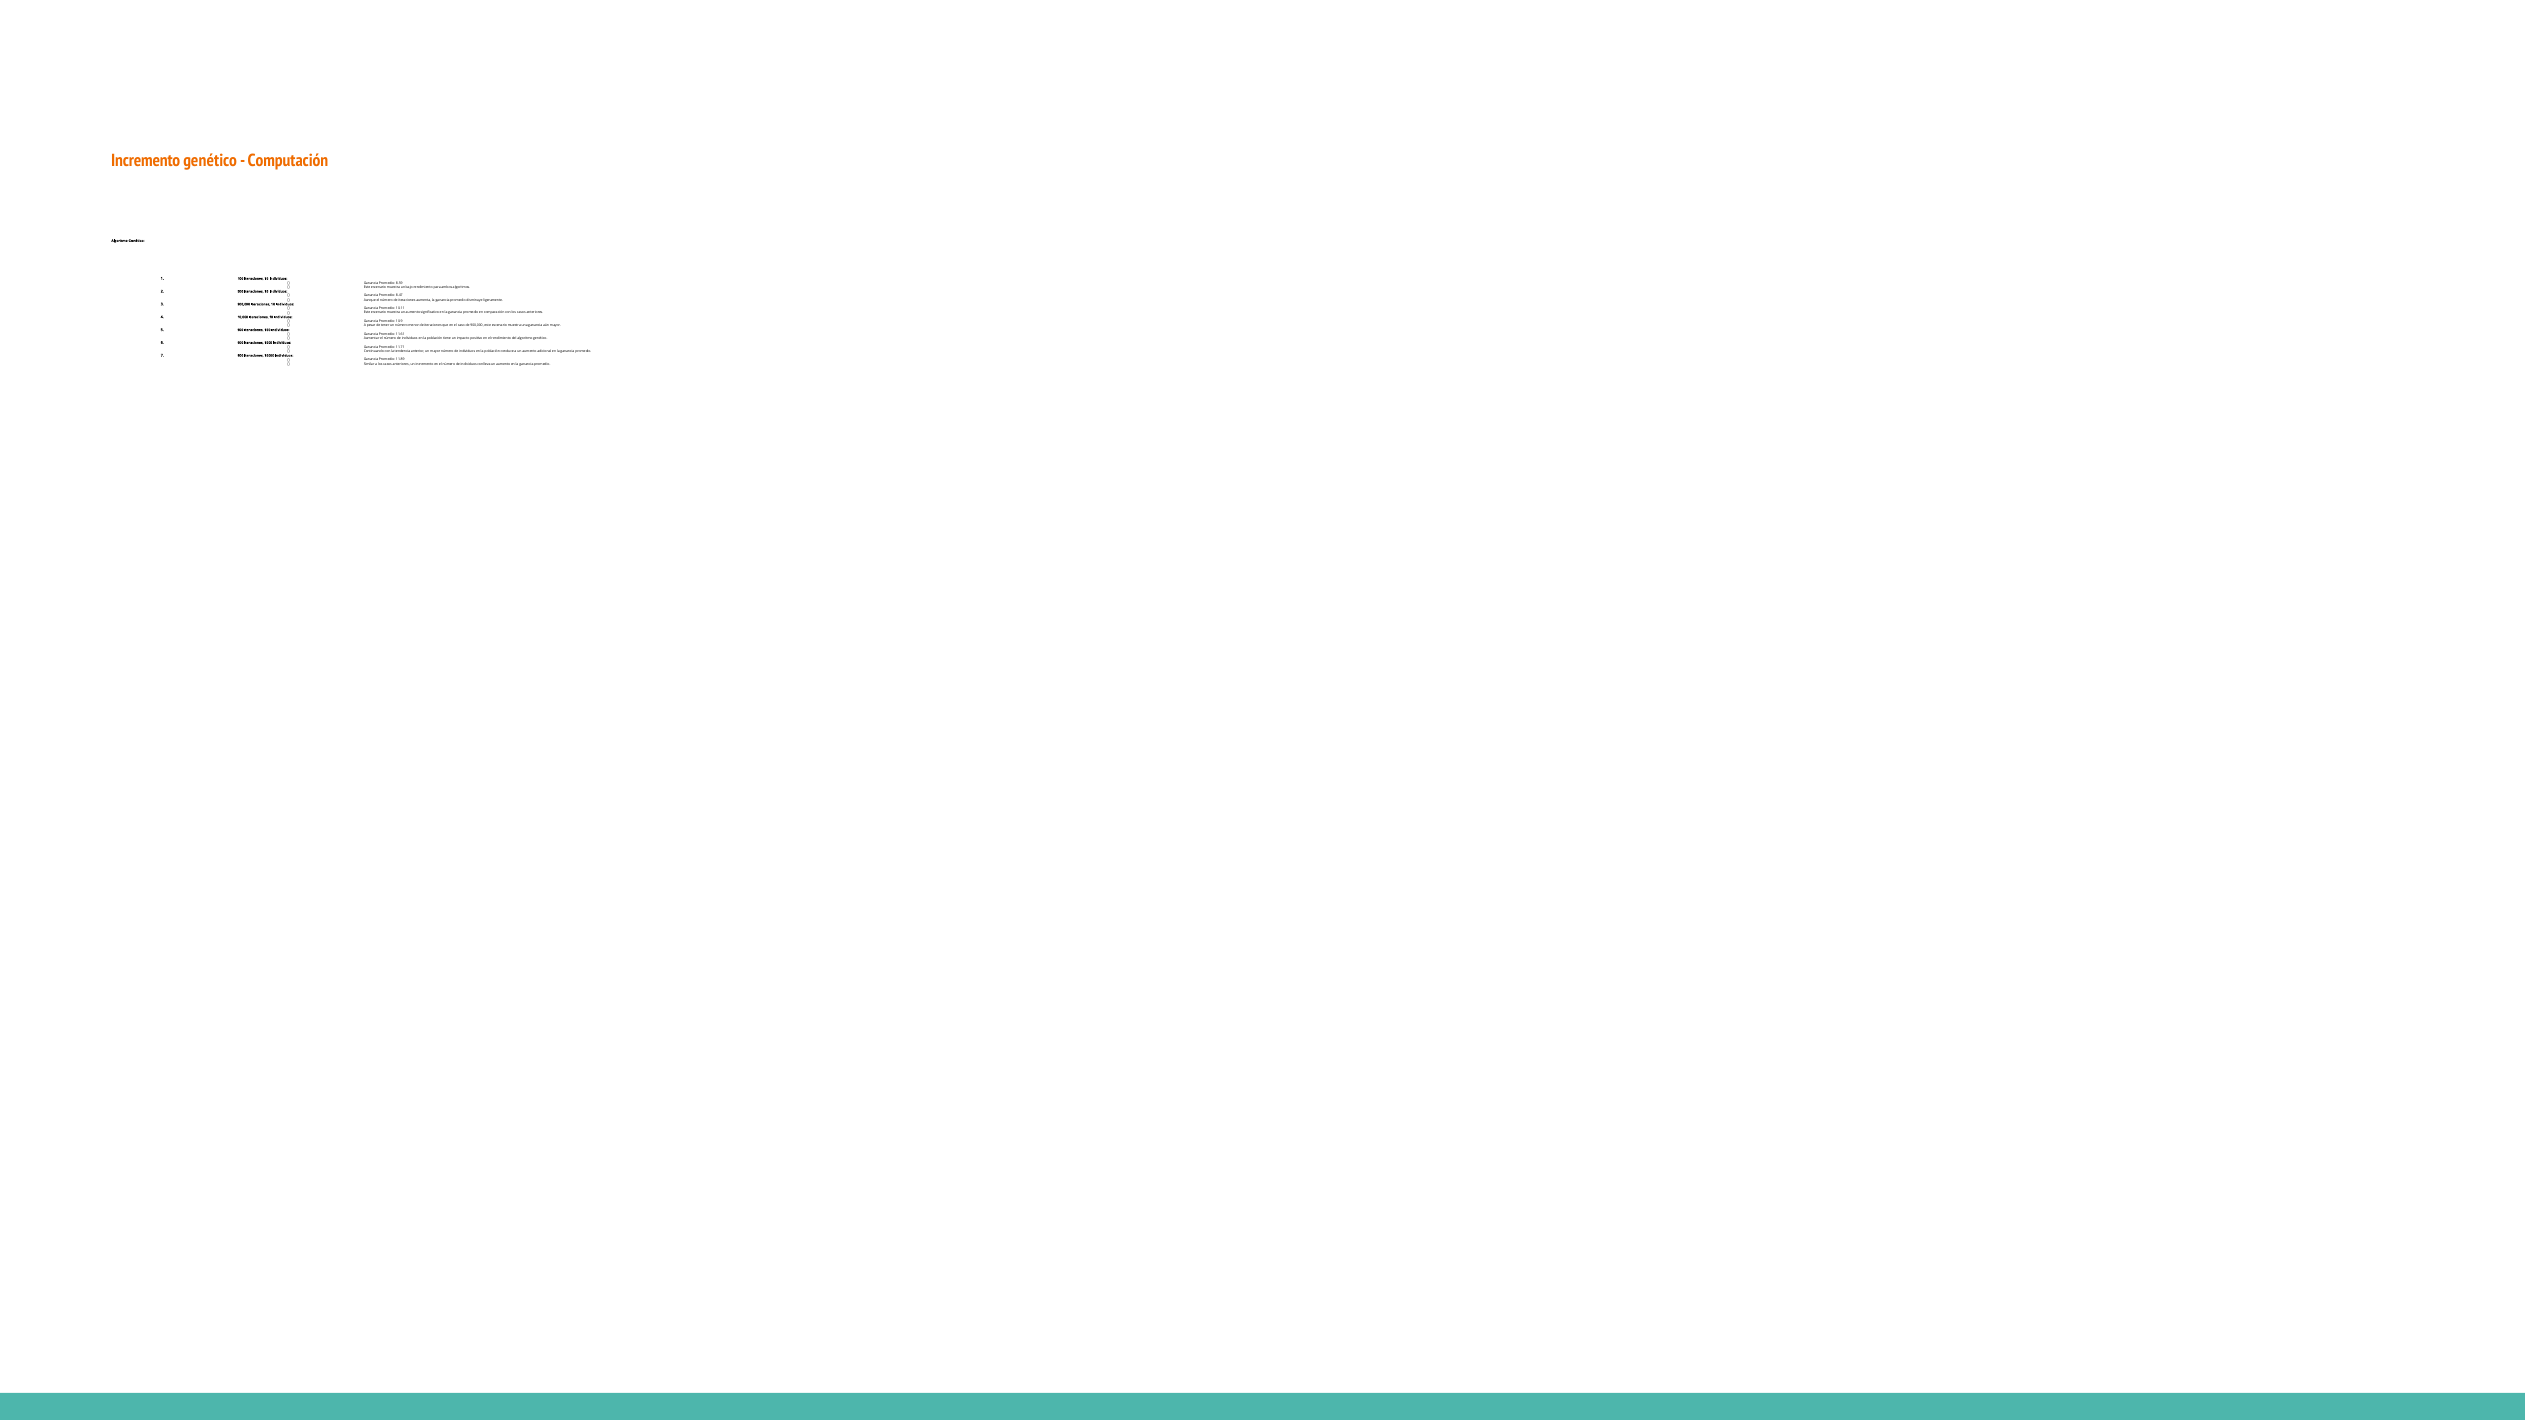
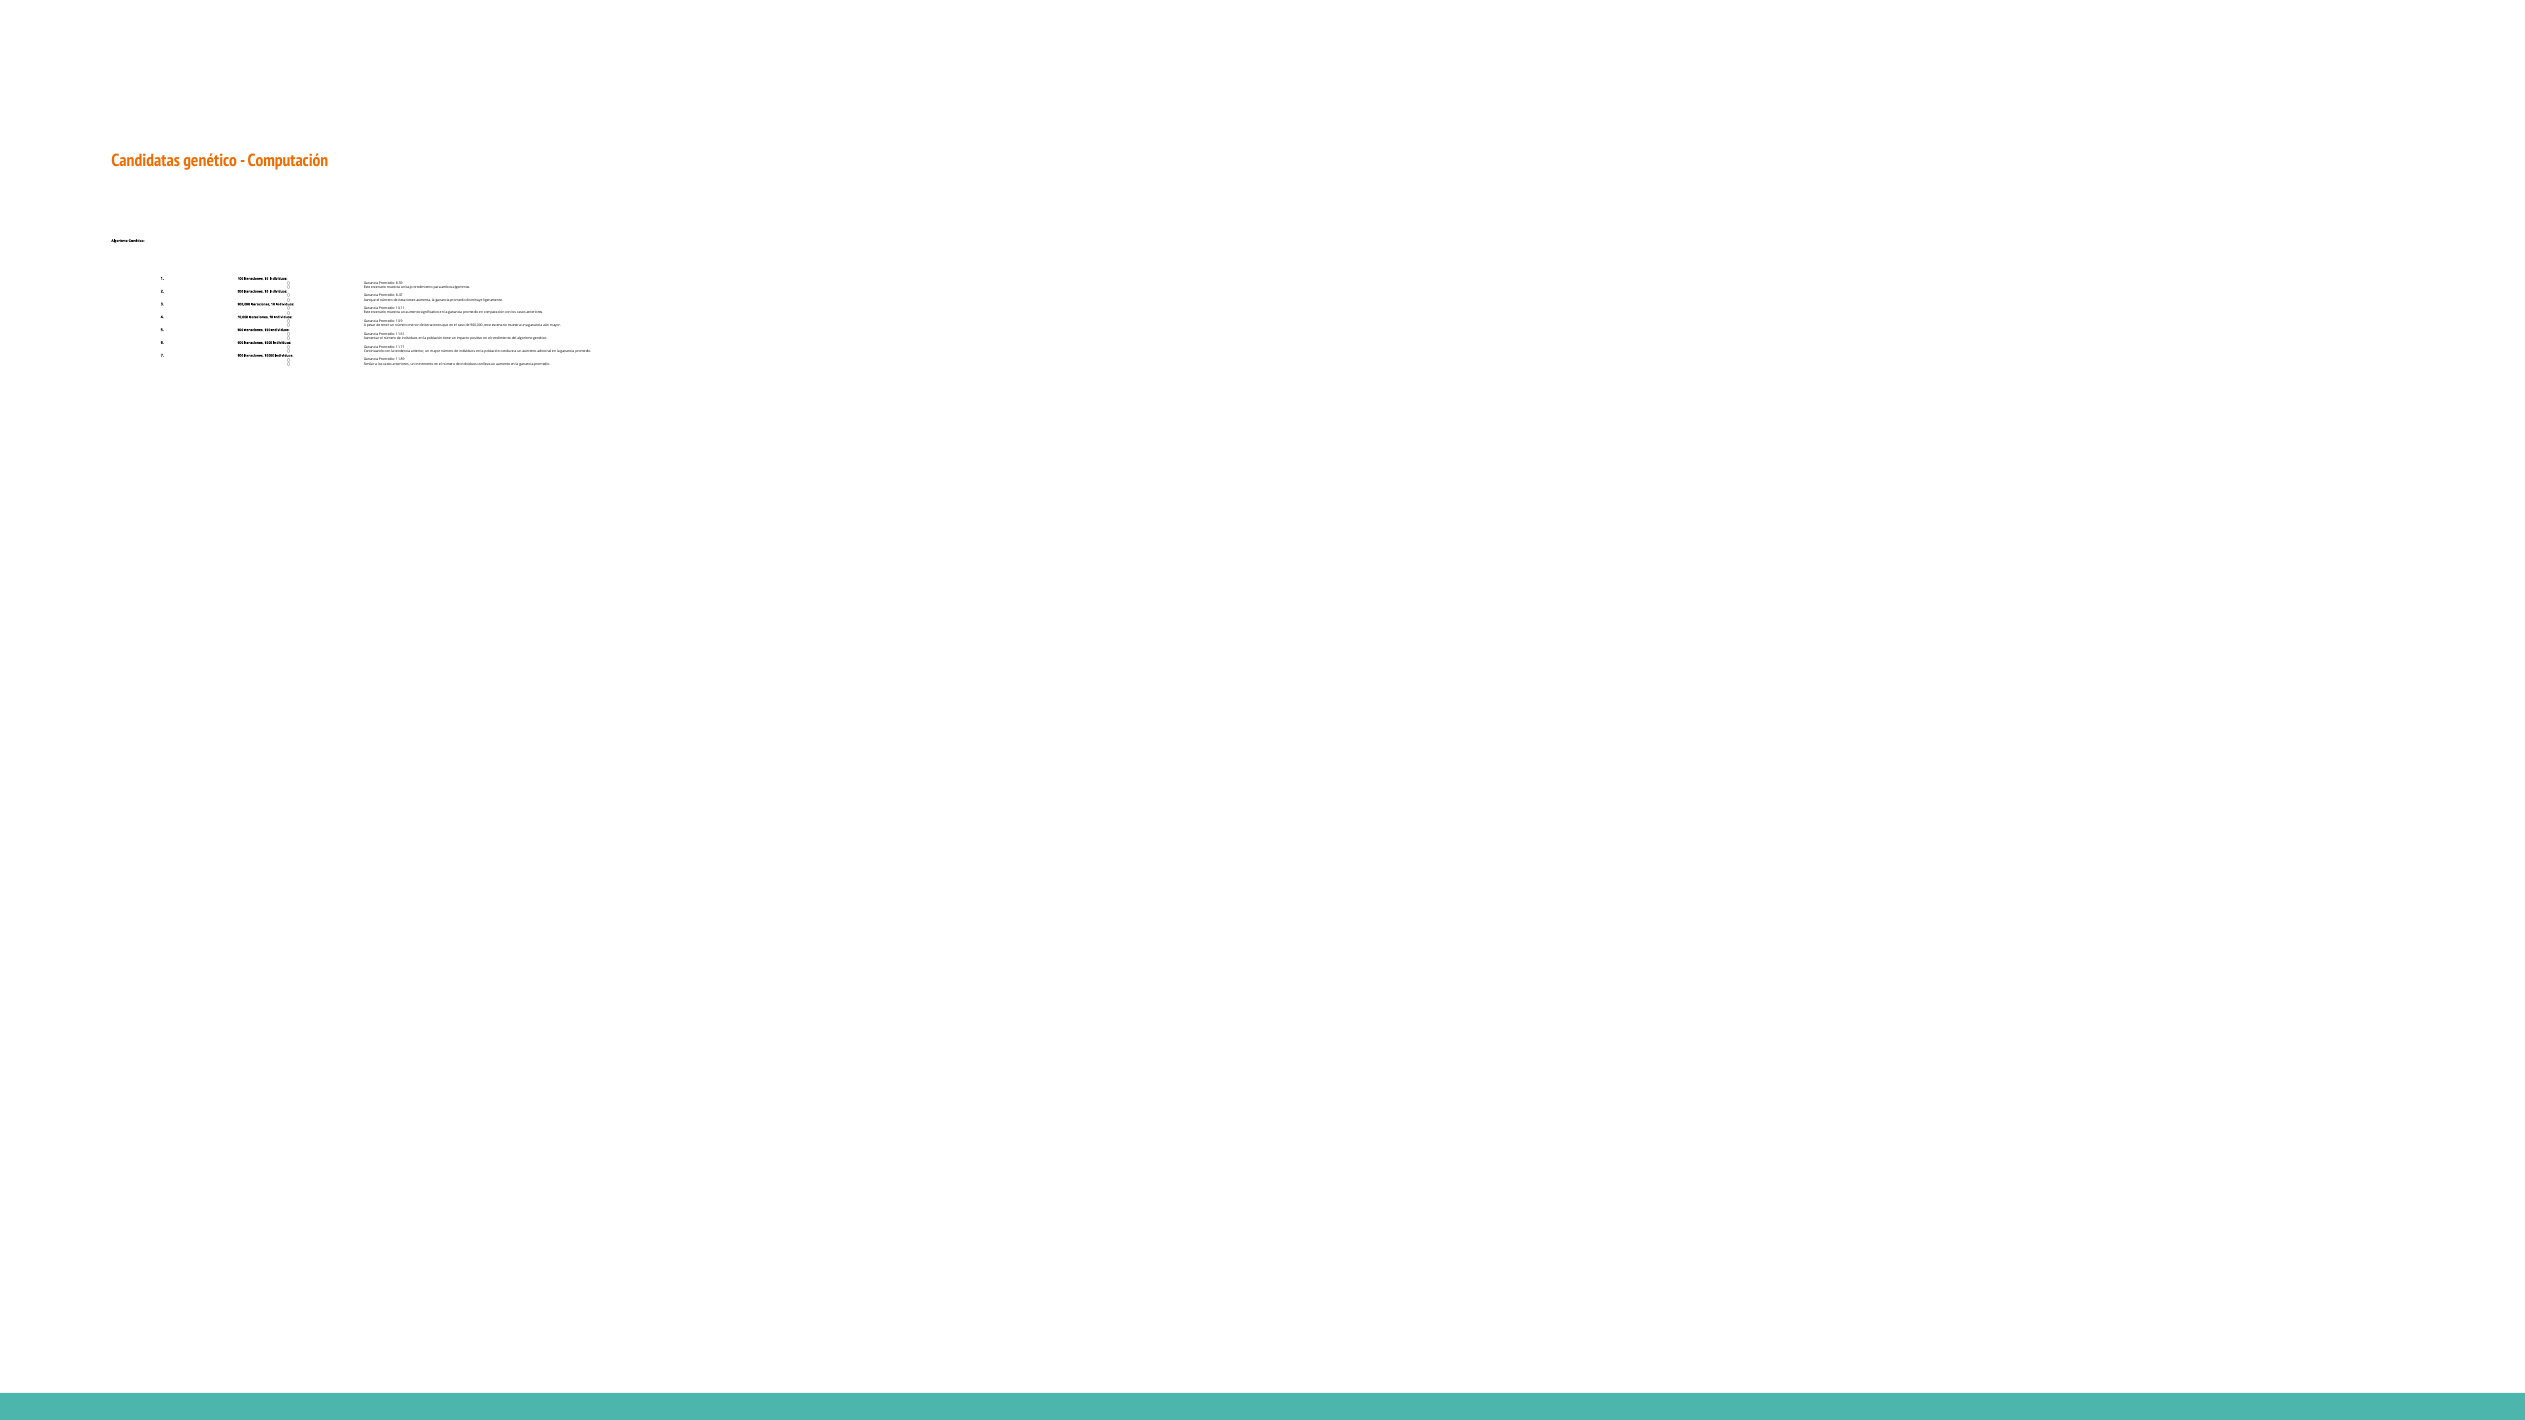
Incremento: Incremento -> Candidatas (146, 160)
